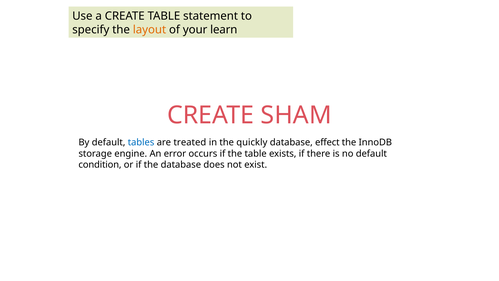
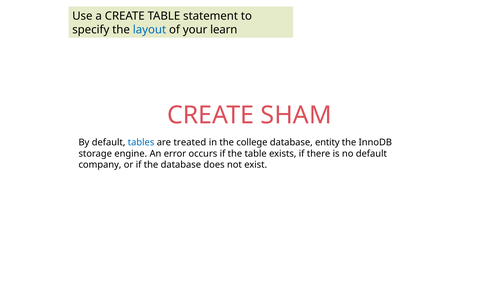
layout colour: orange -> blue (150, 30)
quickly: quickly -> college (252, 142)
effect: effect -> entity (327, 142)
condition: condition -> company (100, 165)
